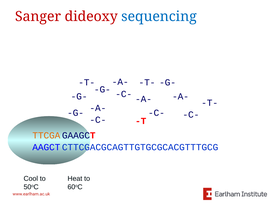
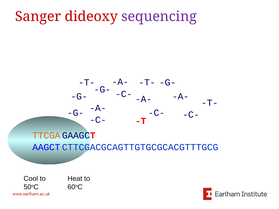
sequencing colour: blue -> purple (159, 16)
